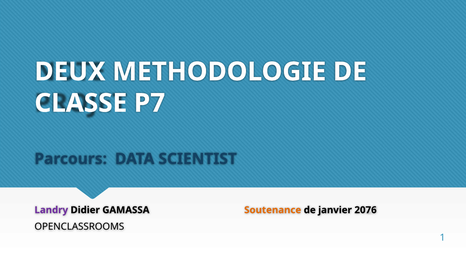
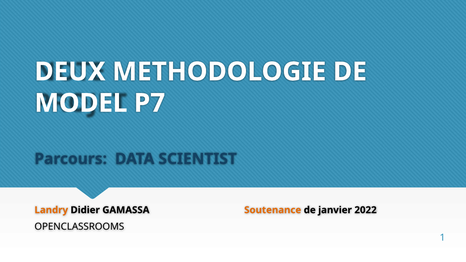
CLASSE: CLASSE -> MODEL (81, 103)
Landry colour: purple -> orange (51, 210)
2076: 2076 -> 2022 (366, 210)
